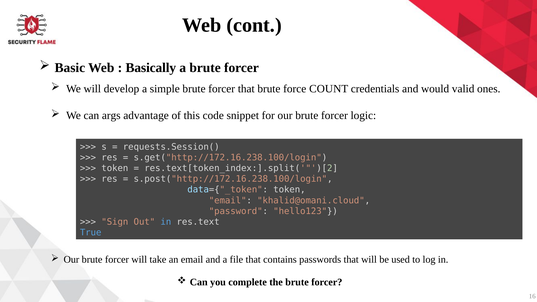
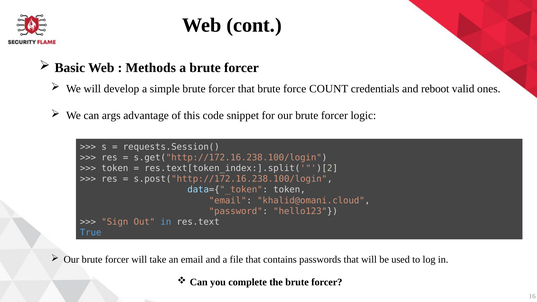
Basically: Basically -> Methods (151, 68)
would: would -> reboot (435, 89)
